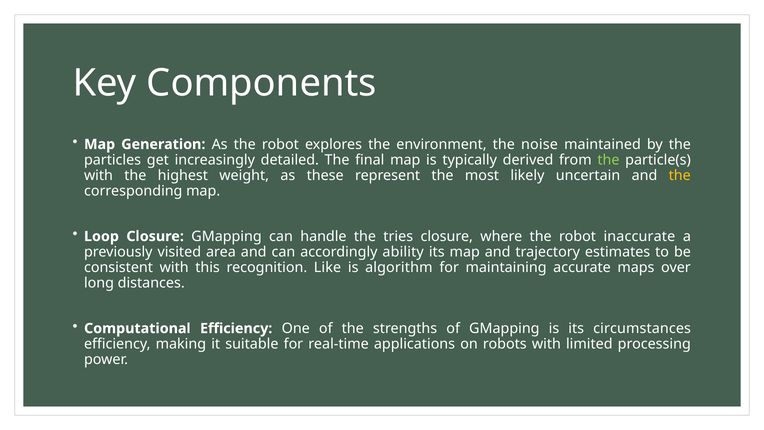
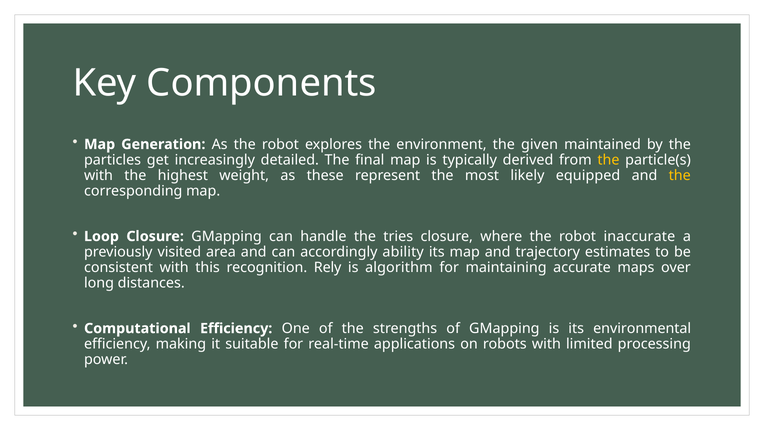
noise: noise -> given (540, 144)
the colour: light green -> yellow (608, 160)
uncertain: uncertain -> equipped (588, 175)
Like: Like -> Rely (328, 267)
circumstances: circumstances -> environmental (642, 328)
